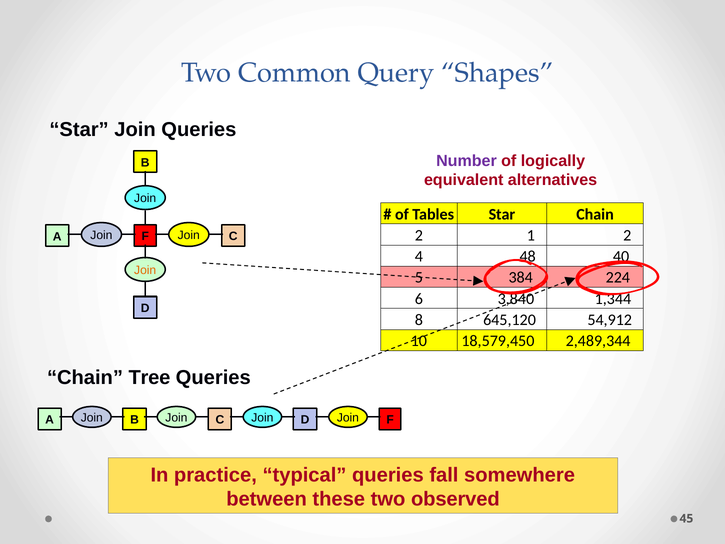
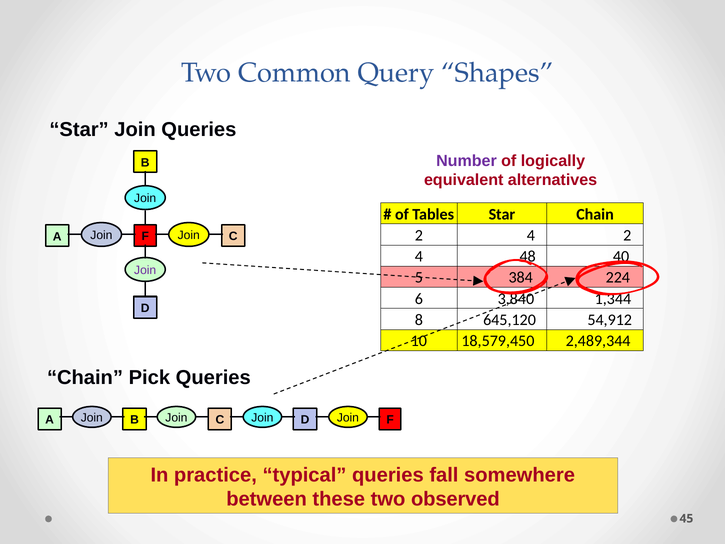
1: 1 -> 4 (531, 235)
Join colour: orange -> purple (145, 270)
Tree: Tree -> Pick (149, 377)
